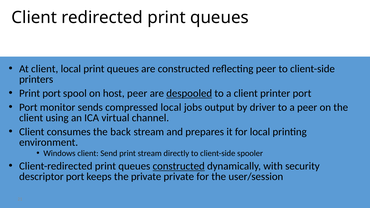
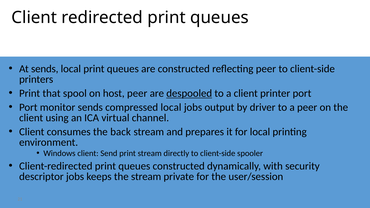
At client: client -> sends (45, 69)
Print port: port -> that (52, 93)
constructed underline: present -> none (179, 166)
descriptor port: port -> jobs (75, 177)
the private: private -> stream (146, 177)
